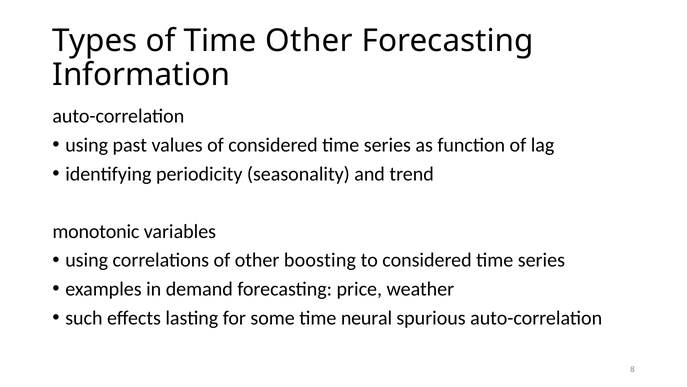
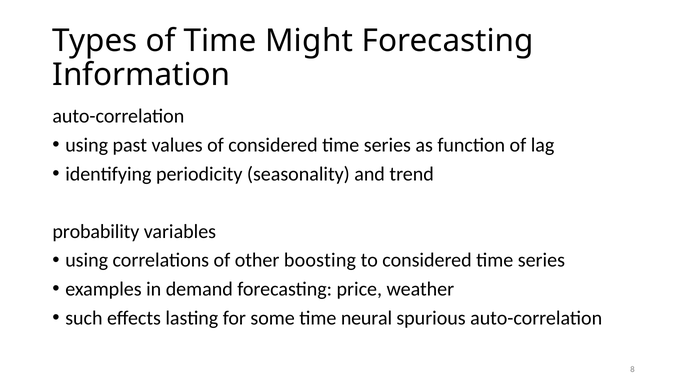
Time Other: Other -> Might (309, 41)
monotonic: monotonic -> probability (96, 231)
